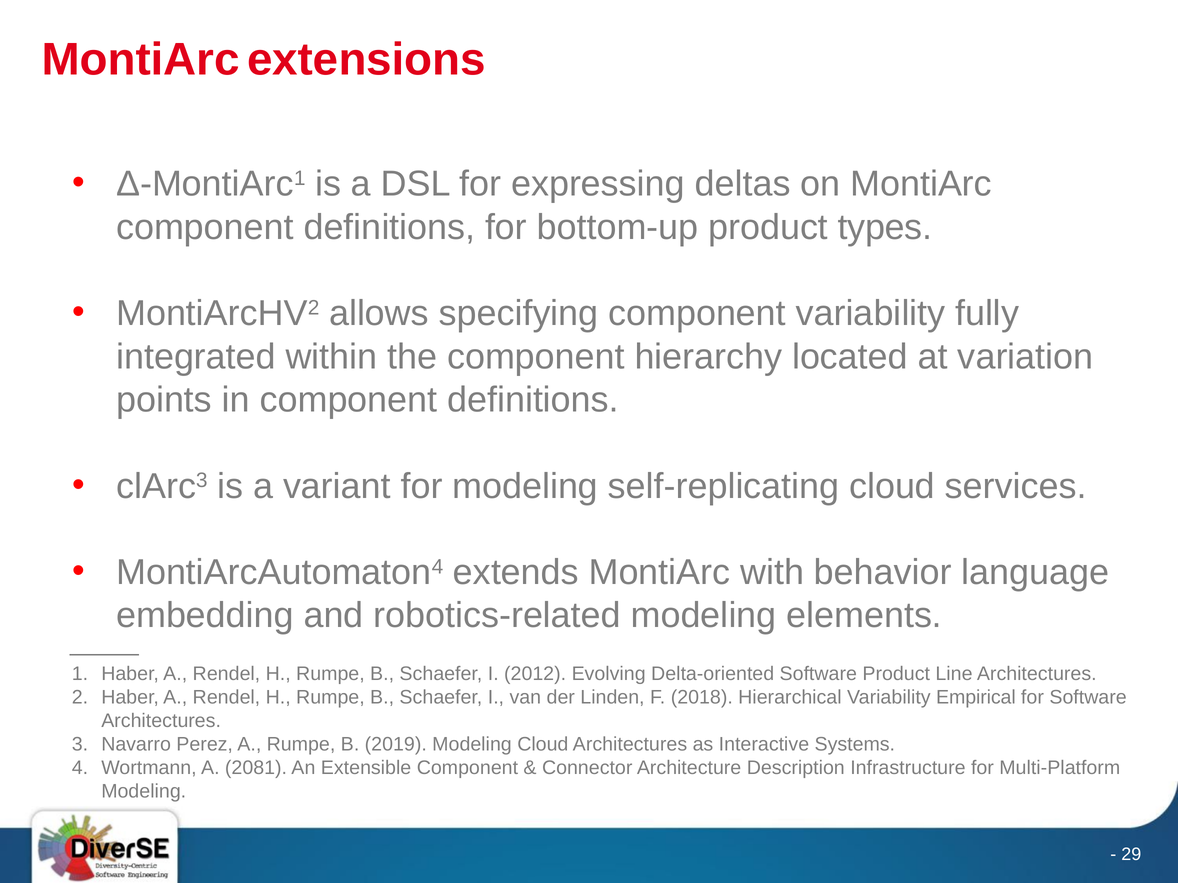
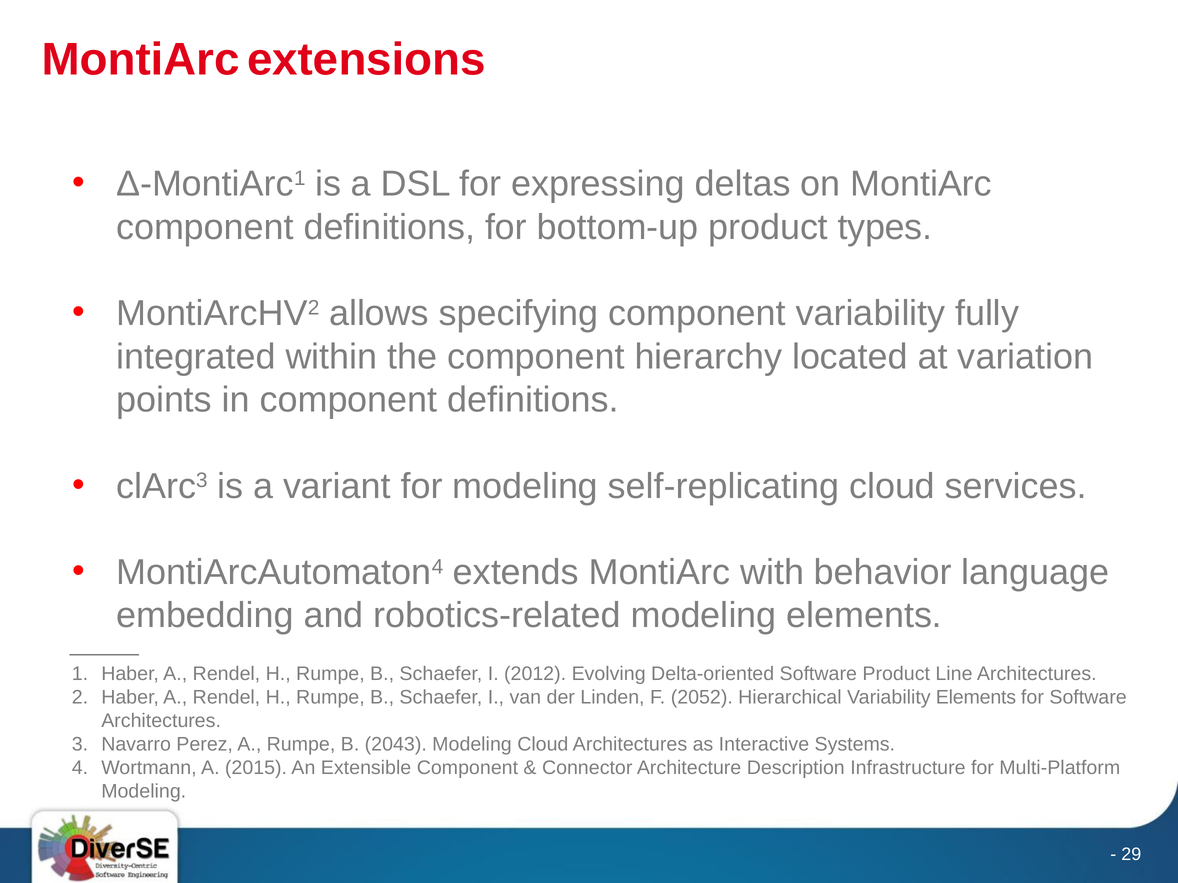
2018: 2018 -> 2052 (702, 698)
Variability Empirical: Empirical -> Elements (976, 698)
2019: 2019 -> 2043 (396, 745)
2081: 2081 -> 2015 (256, 768)
